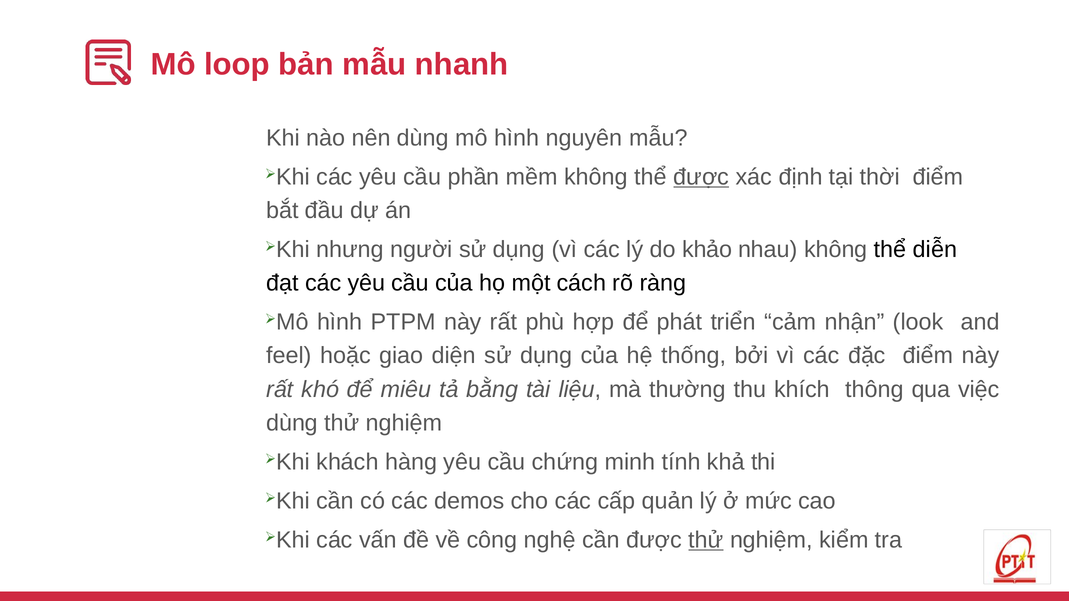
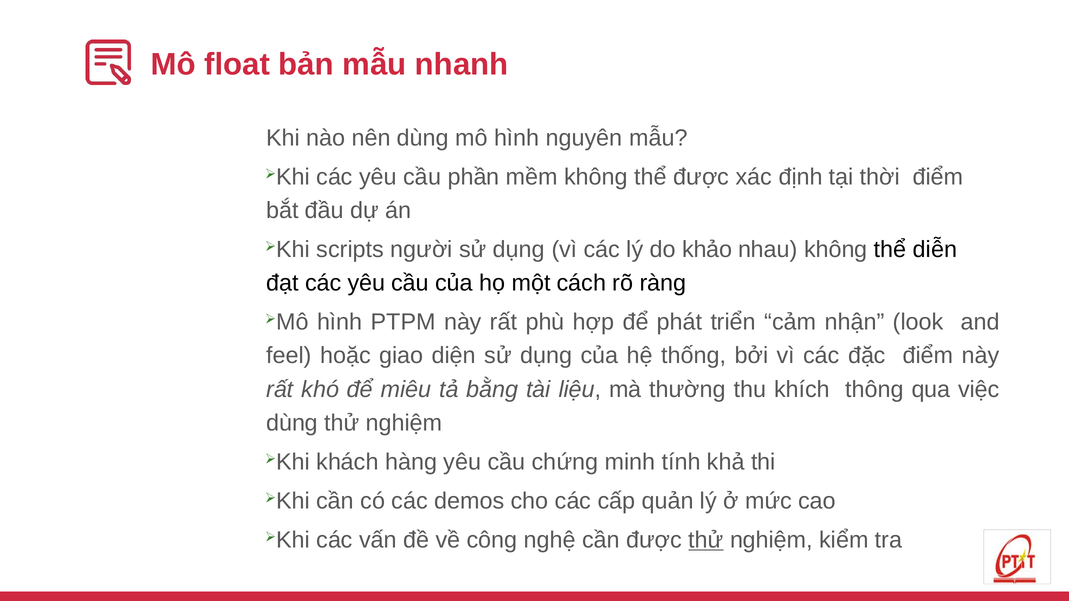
loop: loop -> float (237, 65)
được underline: present -> none (701, 177)
nhưng: nhưng -> scripts (350, 250)
